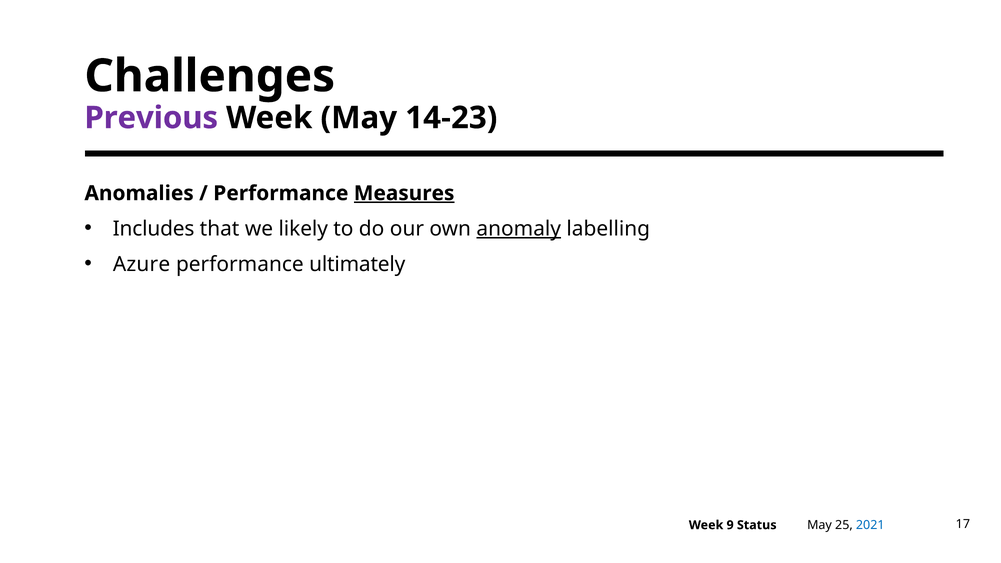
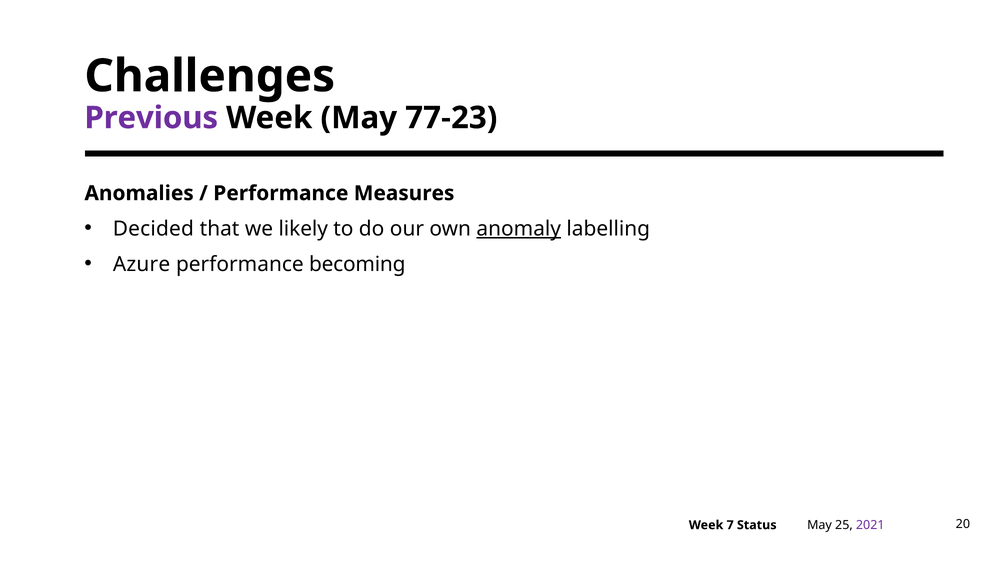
14-23: 14-23 -> 77-23 (451, 118)
Measures underline: present -> none (404, 193)
Includes: Includes -> Decided (153, 229)
ultimately: ultimately -> becoming (357, 264)
2021 colour: blue -> purple (870, 525)
9: 9 -> 7 (730, 525)
17: 17 -> 20 (963, 524)
